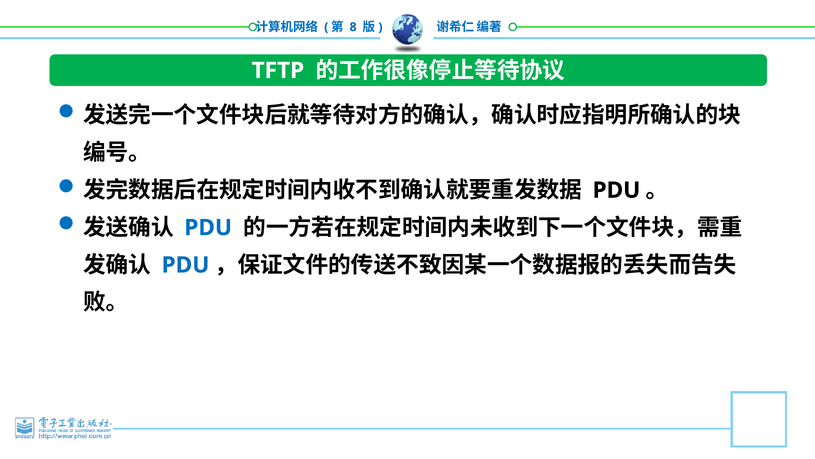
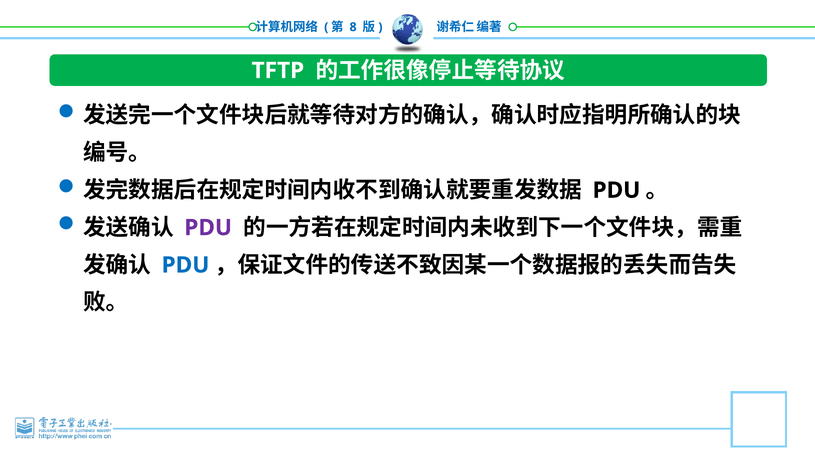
PDU colour: blue -> purple (208, 227)
